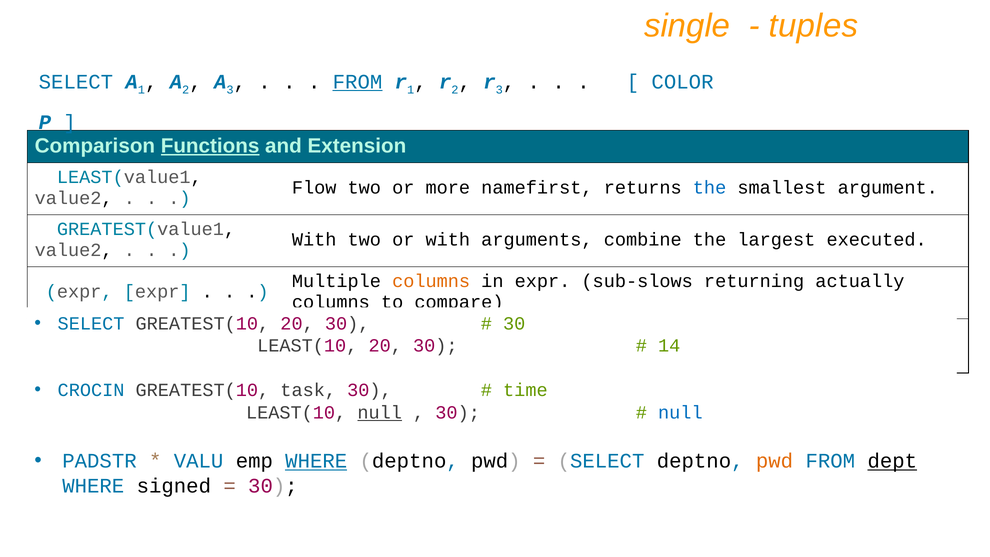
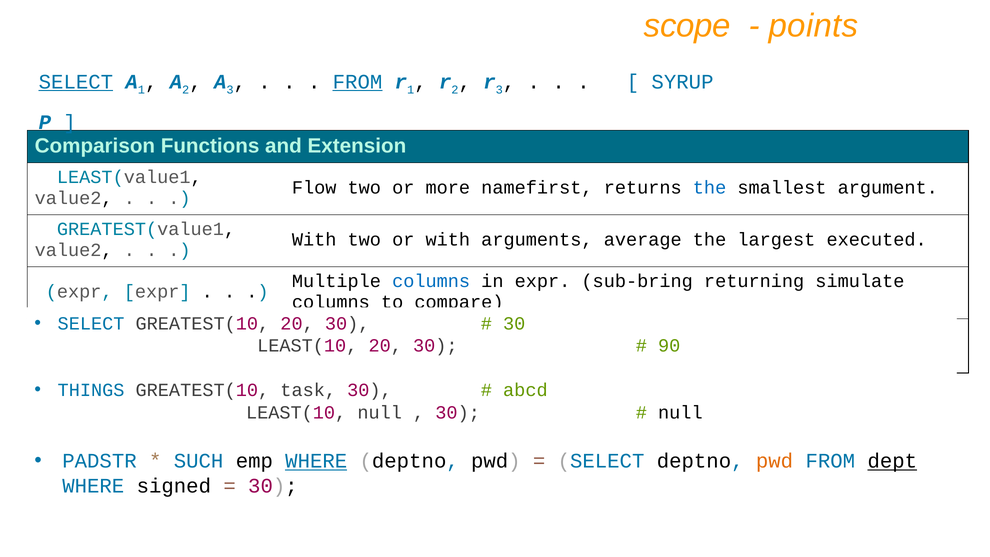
single: single -> scope (687, 26)
tuples: tuples -> points (813, 26)
SELECT underline: none -> present (76, 82)
COLOR: COLOR -> SYRUP (683, 82)
Functions underline: present -> none (210, 146)
combine: combine -> average (643, 239)
columns colour: orange -> blue (431, 281)
sub-slows: sub-slows -> sub-bring (637, 281)
actually: actually -> simulate (860, 281)
14: 14 -> 90 (669, 346)
CROCIN: CROCIN -> THINGS (91, 390)
time: time -> abcd (525, 390)
null underline: present -> none (380, 412)
null colour: blue -> black (680, 412)
VALU: VALU -> SUCH (199, 461)
